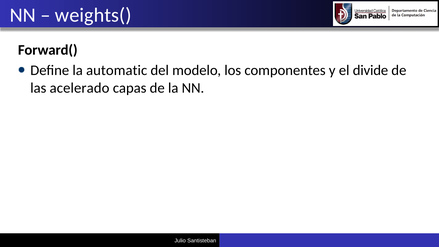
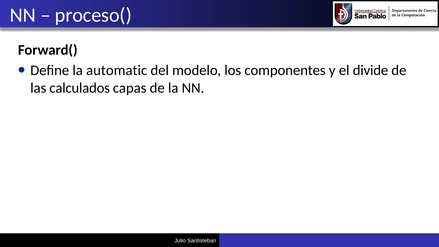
weights(: weights( -> proceso( (93, 15)
acelerado: acelerado -> calculados (80, 88)
